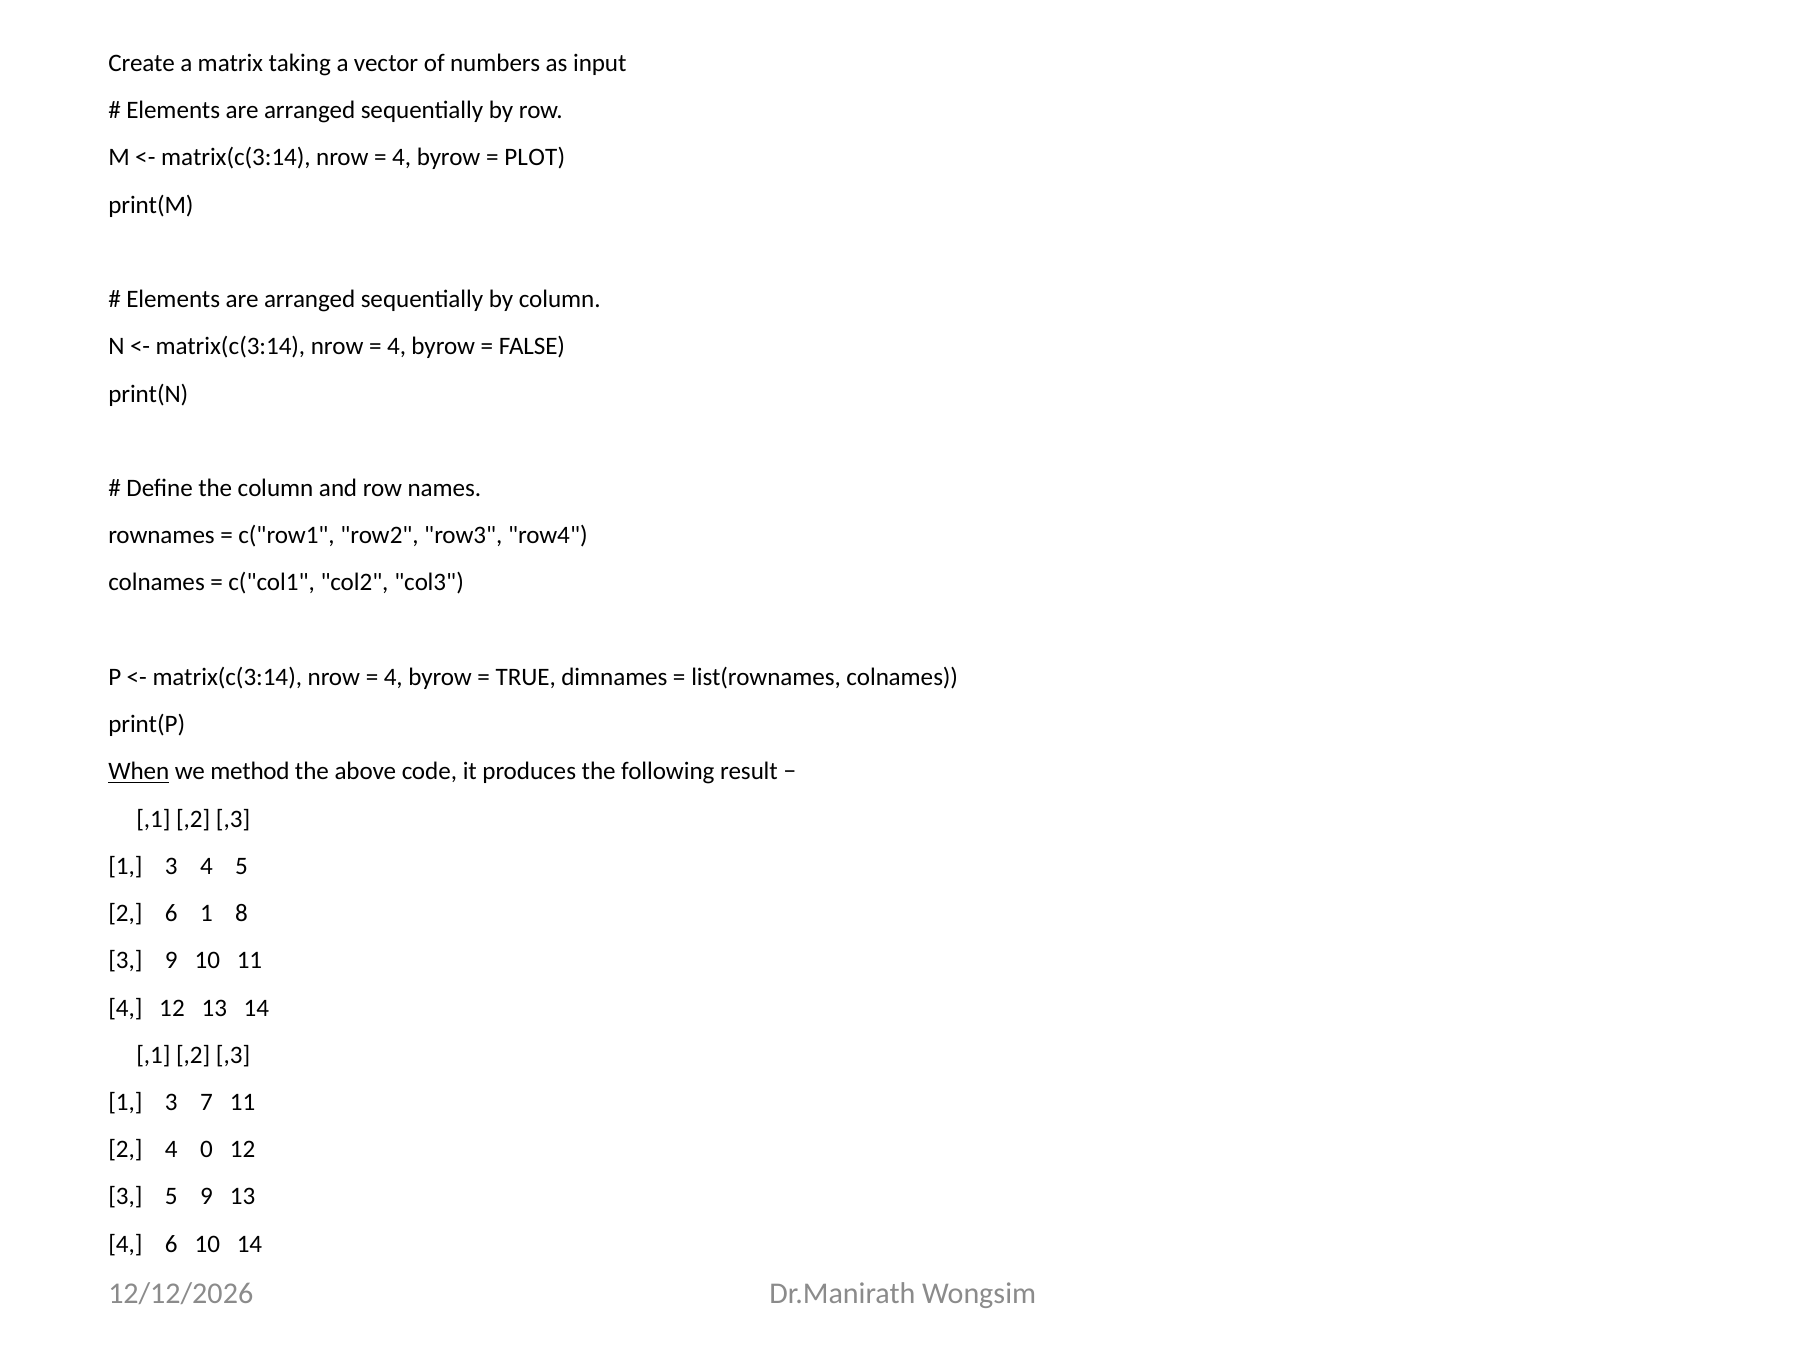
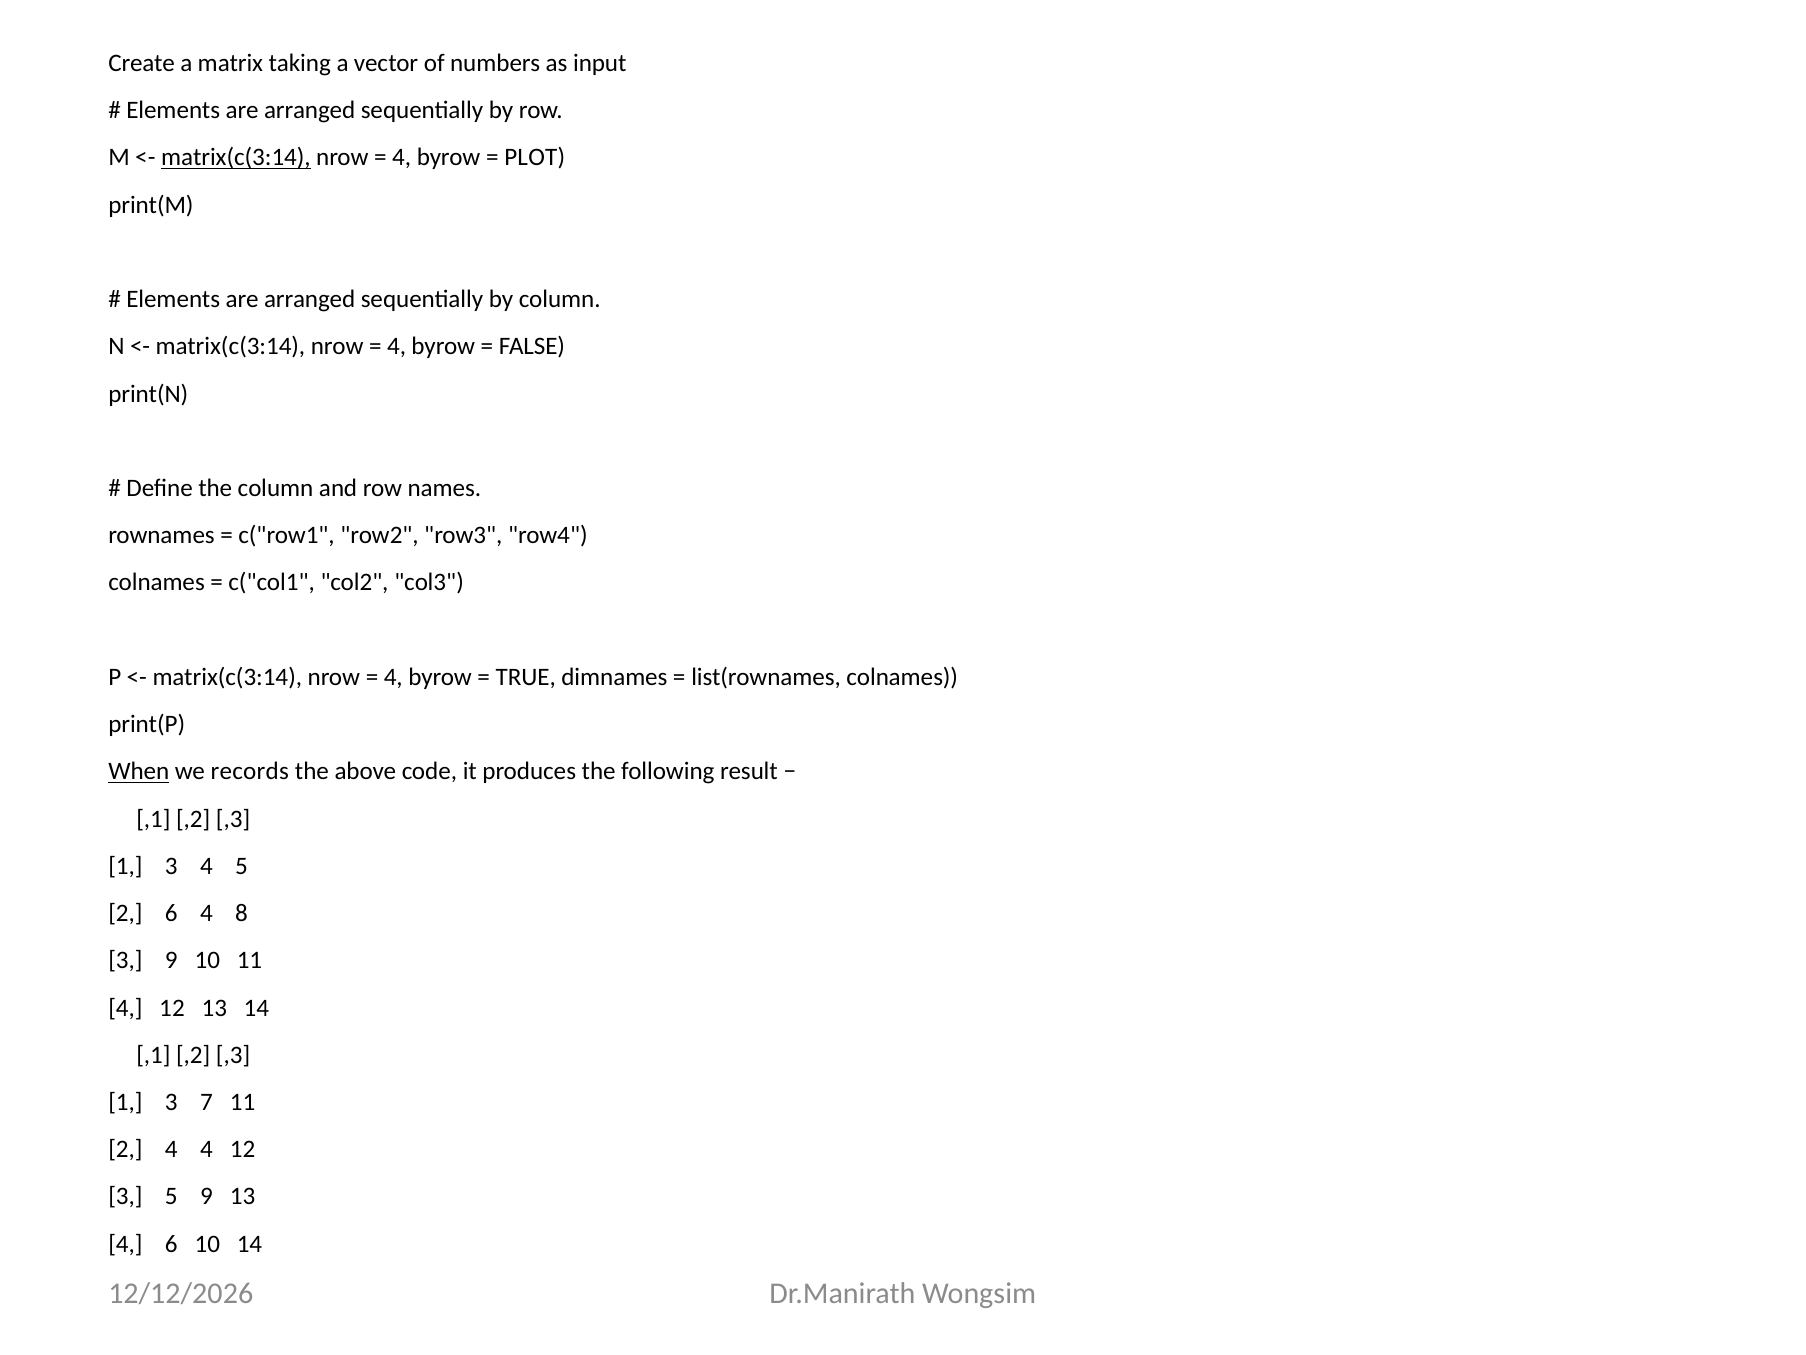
matrix(c(3:14 underline: none -> present (236, 158)
method: method -> records (250, 771)
6 1: 1 -> 4 (206, 913)
4 0: 0 -> 4 (206, 1149)
